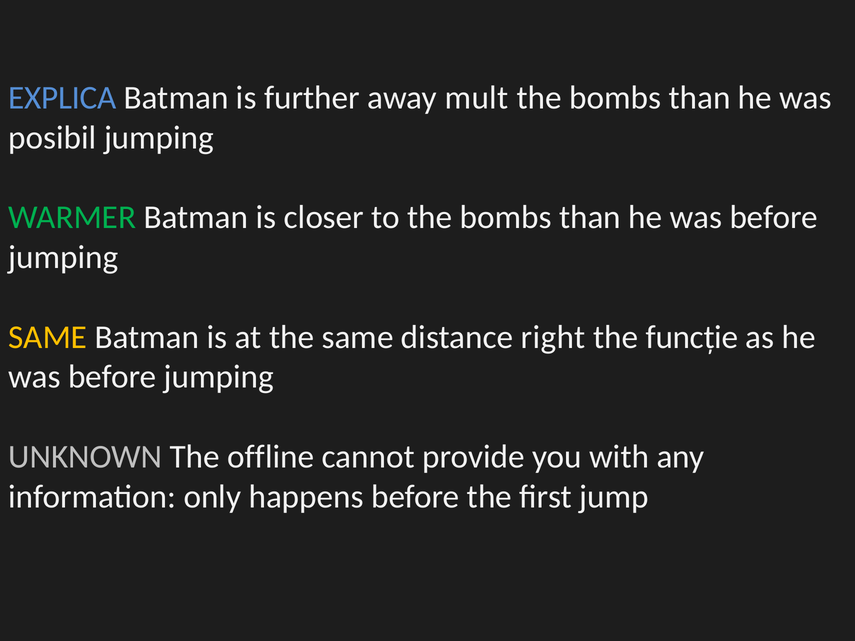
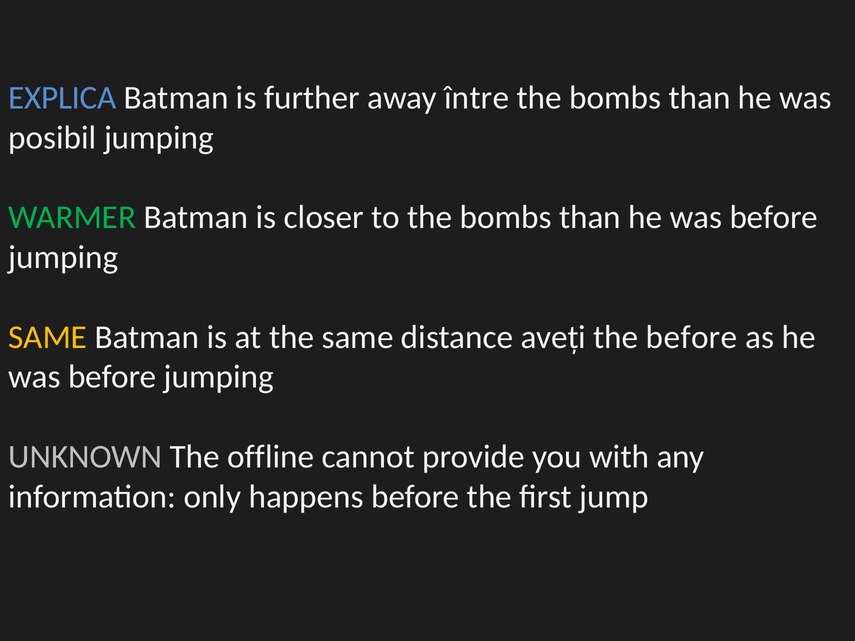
mult: mult -> între (477, 98)
right: right -> aveți (553, 337)
the funcție: funcție -> before (692, 337)
